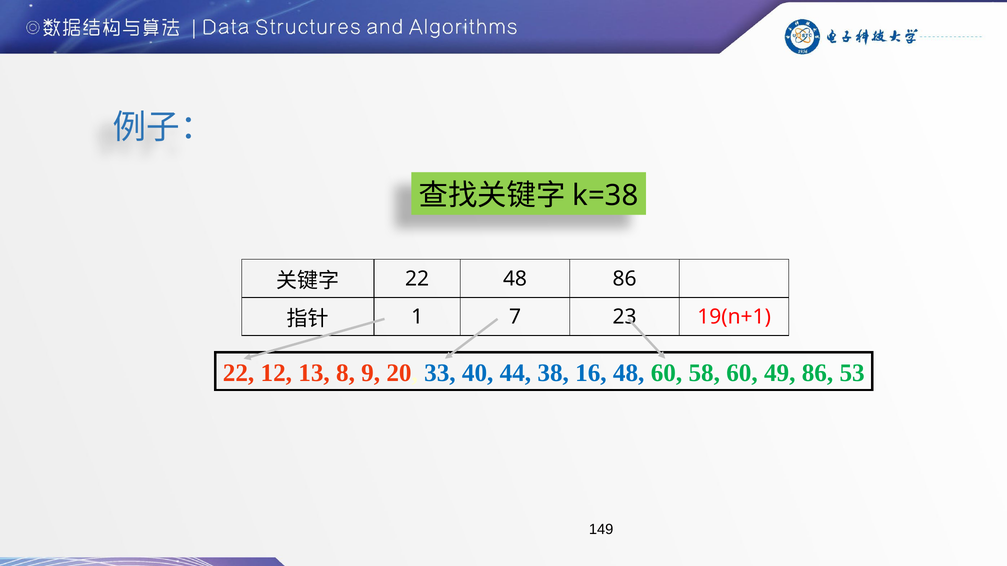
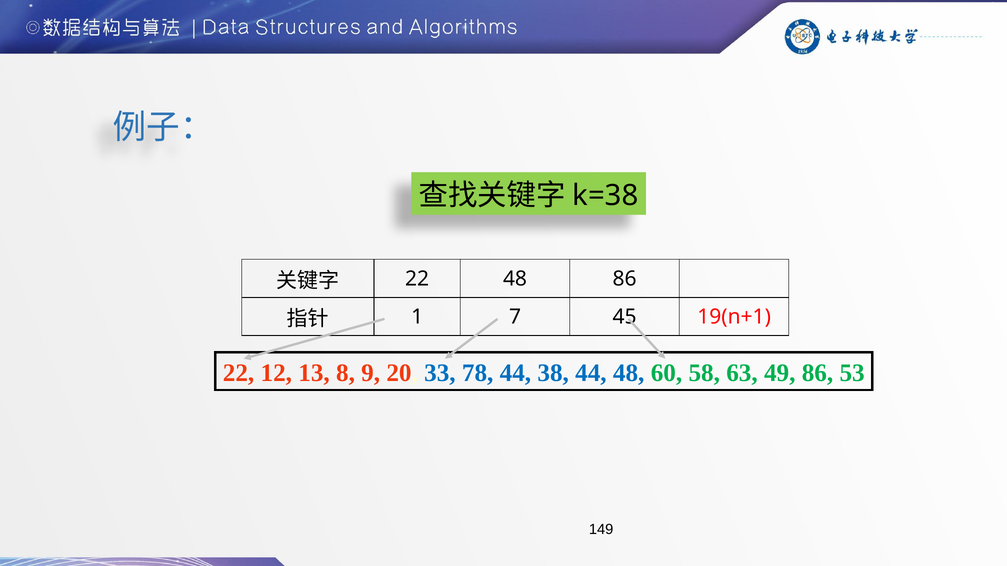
23: 23 -> 45 (625, 317)
40: 40 -> 78 (478, 373)
38 16: 16 -> 44 (591, 373)
58 60: 60 -> 63 (742, 373)
